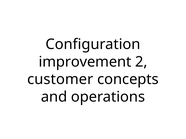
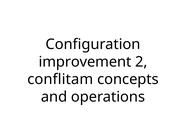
customer: customer -> conflitam (60, 80)
